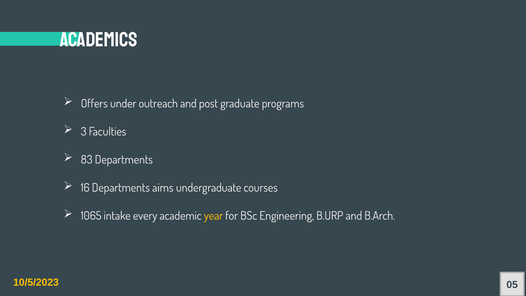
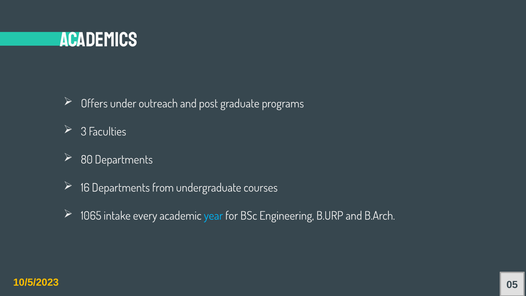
83: 83 -> 80 (87, 160)
aims: aims -> from (163, 188)
year colour: yellow -> light blue (213, 216)
